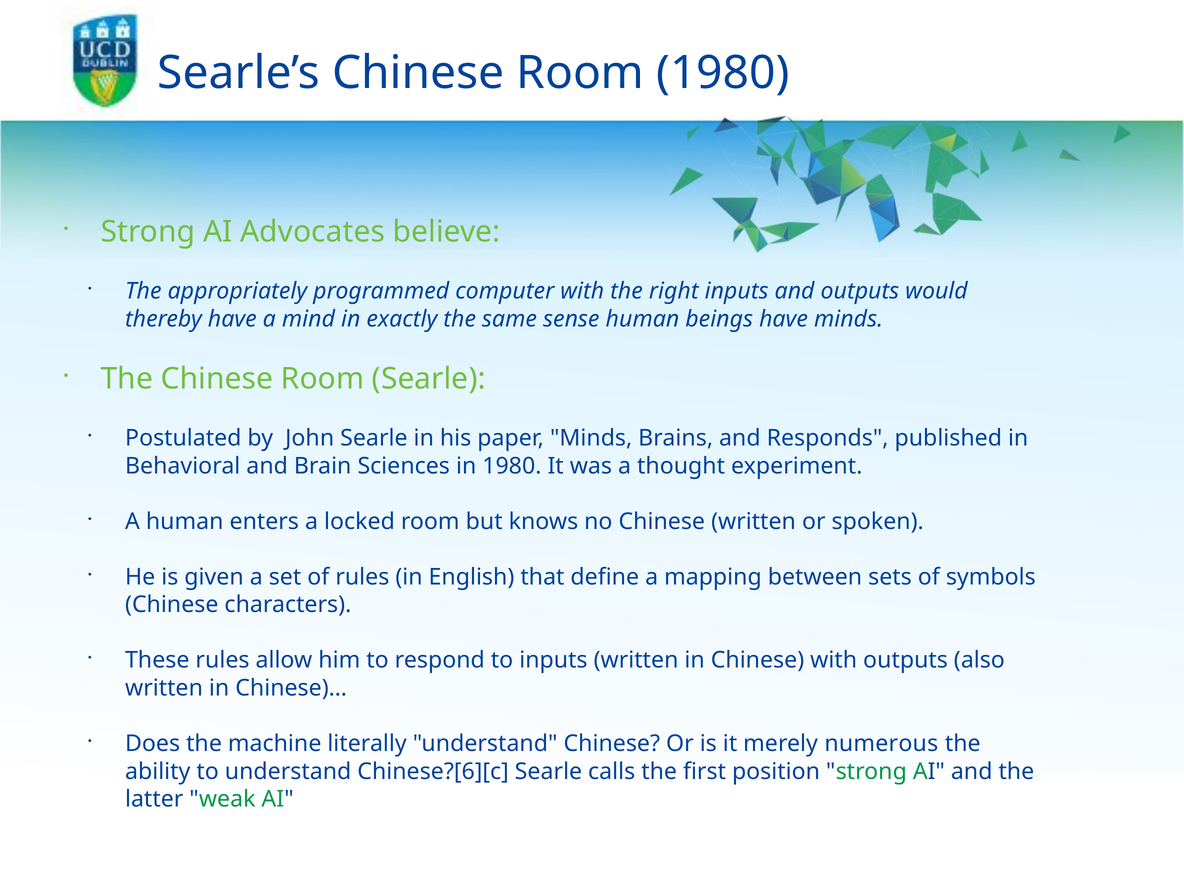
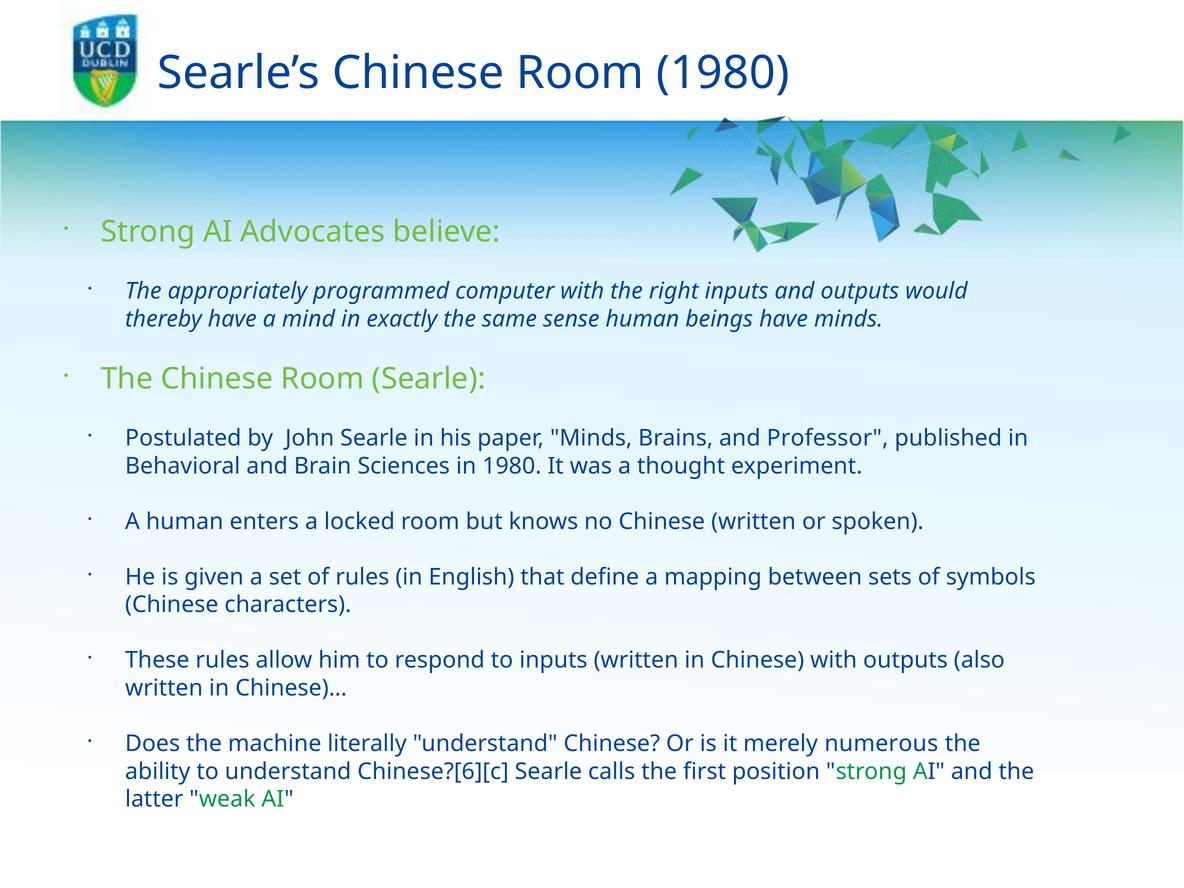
Responds: Responds -> Professor (827, 438)
